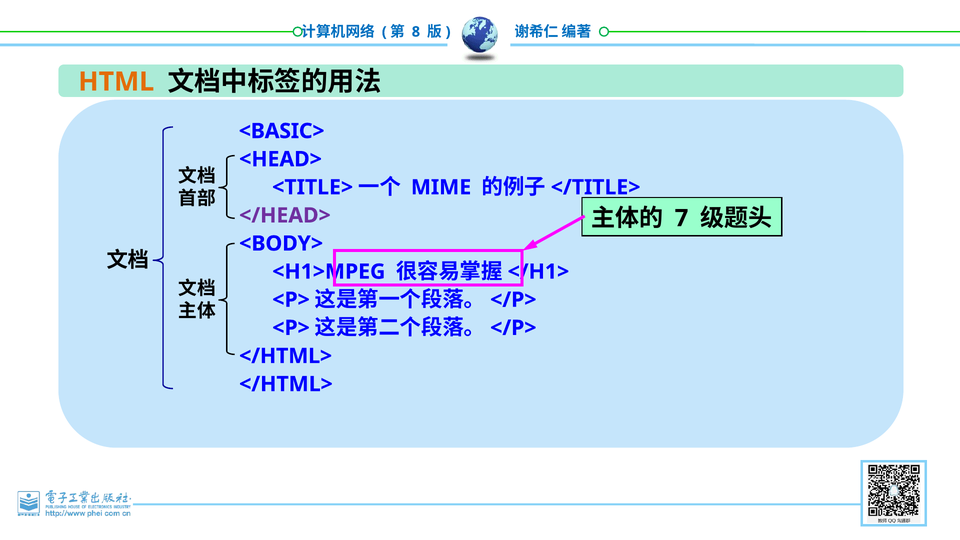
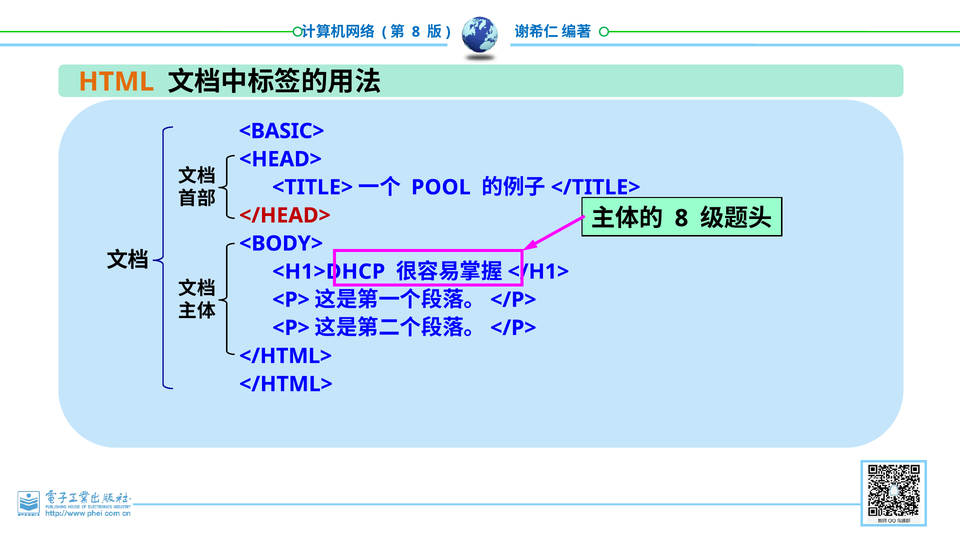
MIME: MIME -> POOL (441, 187)
7: 7 -> 8 (681, 218)
</HEAD> colour: purple -> red (285, 215)
<H1>MPEG: <H1>MPEG -> <H1>DHCP (329, 272)
